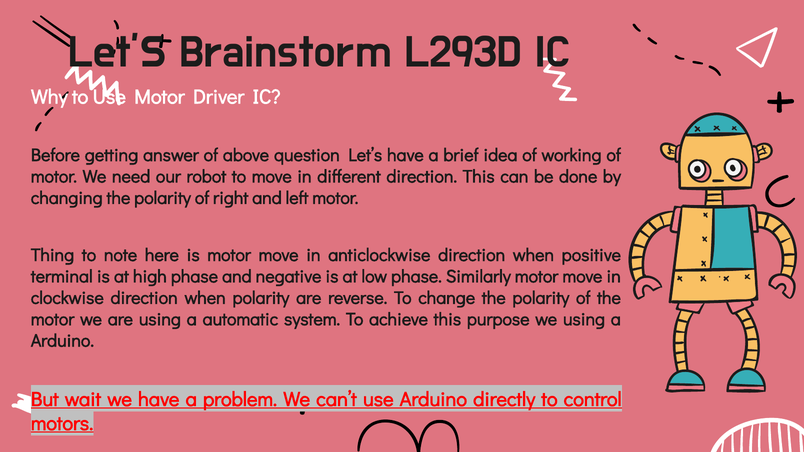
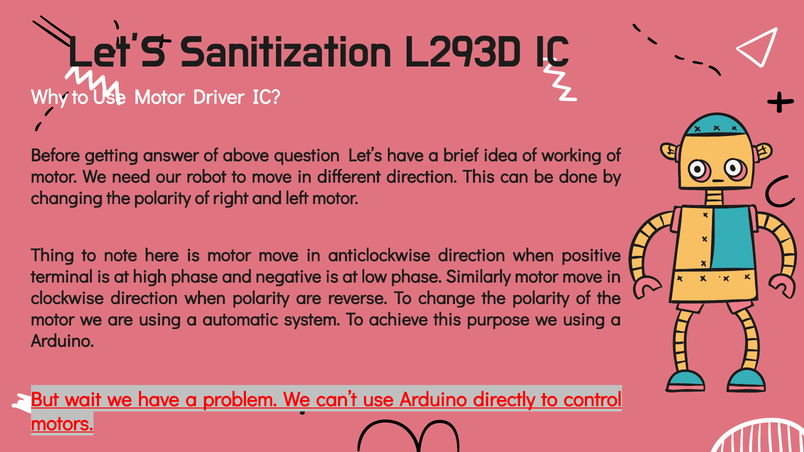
Brainstorm: Brainstorm -> Sanitization (286, 52)
